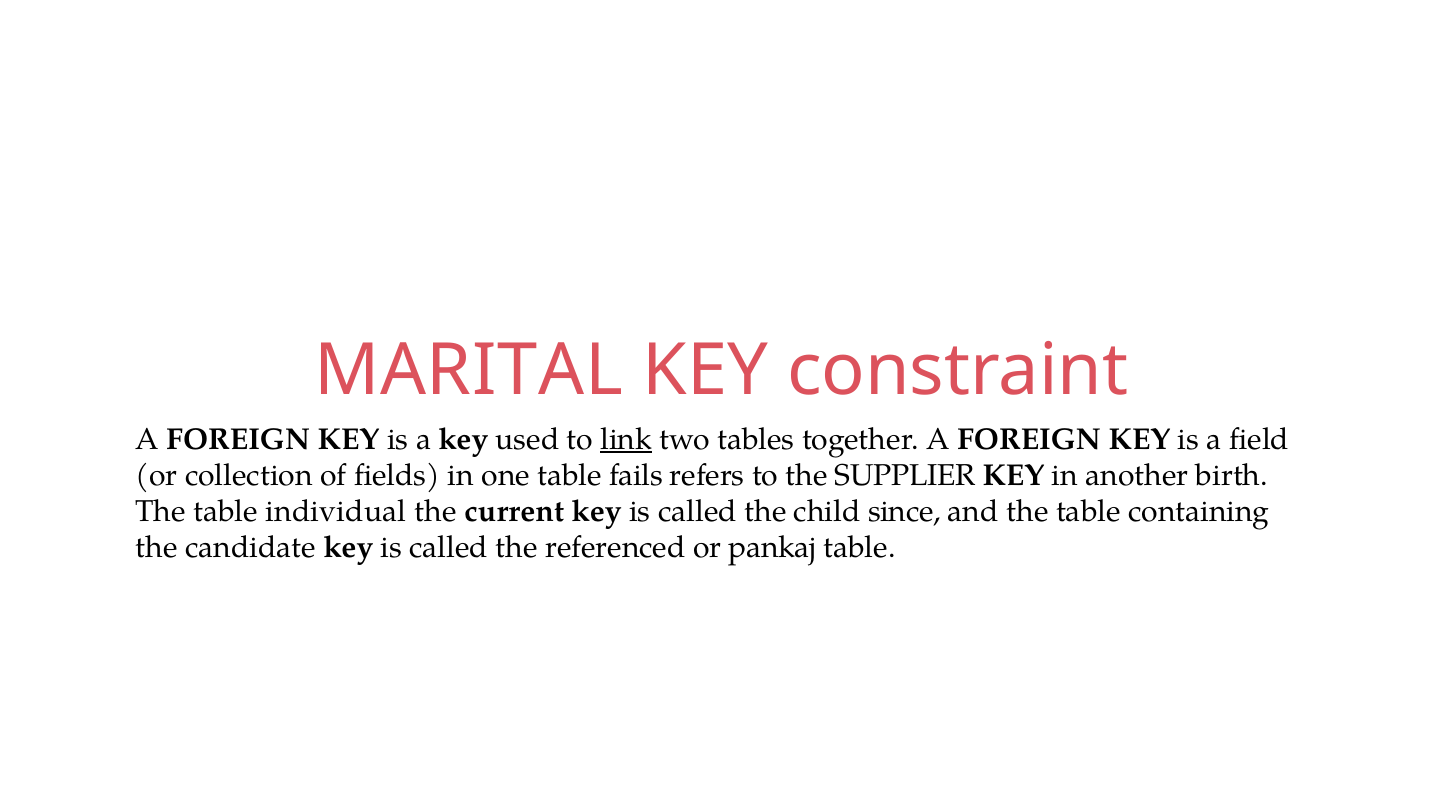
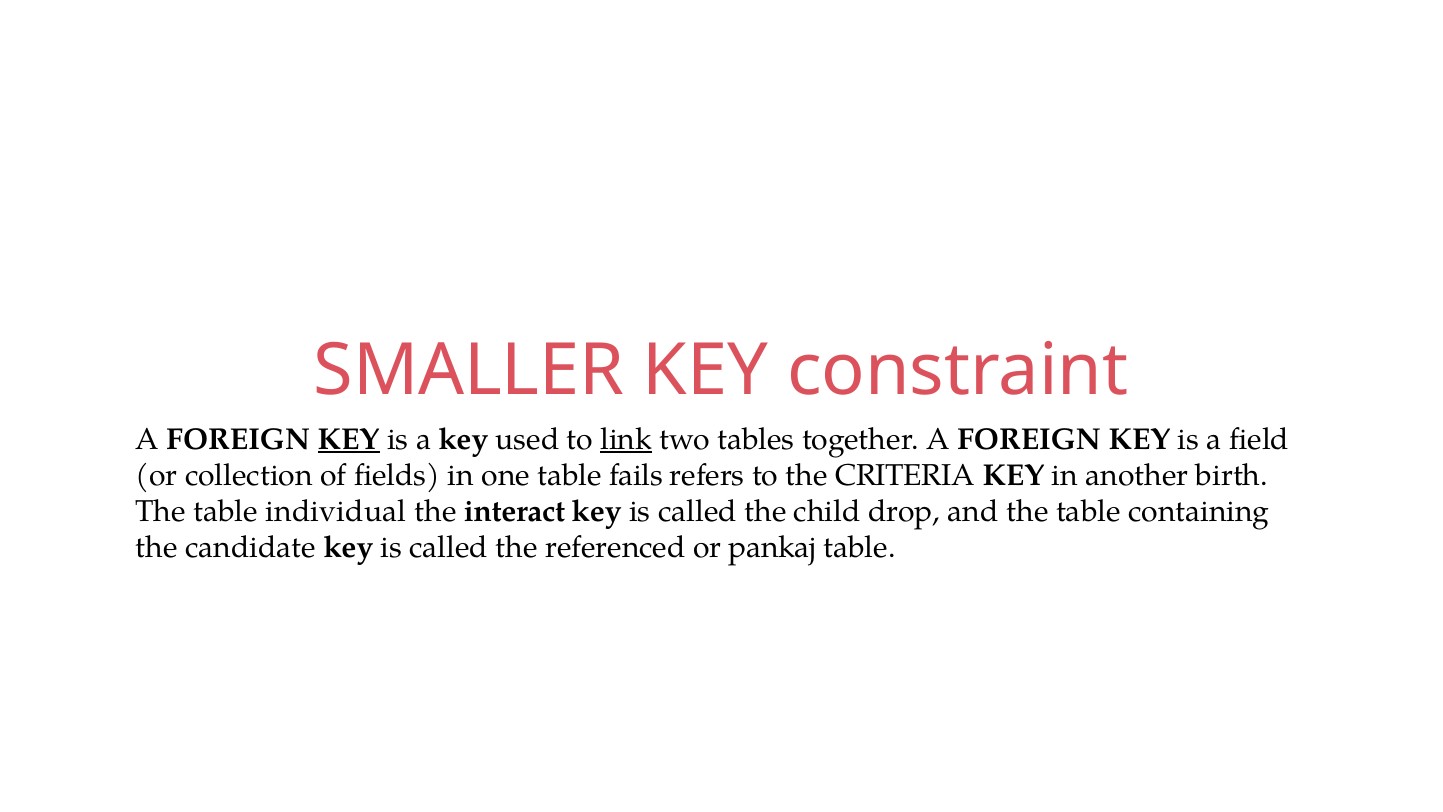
MARITAL: MARITAL -> SMALLER (469, 371)
KEY underline: none -> present (349, 439)
SUPPLIER: SUPPLIER -> CRITERIA (905, 475)
current: current -> interact (515, 511)
since: since -> drop (904, 511)
